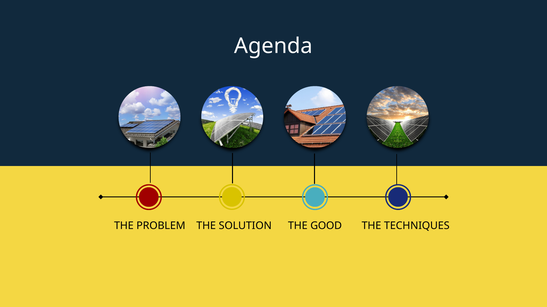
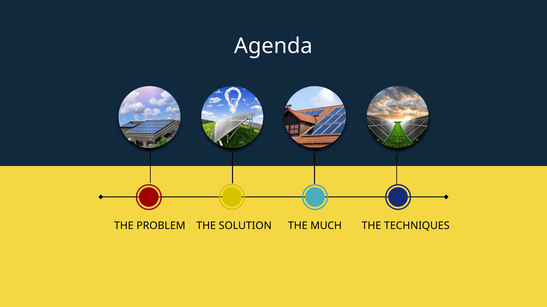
GOOD: GOOD -> MUCH (326, 226)
